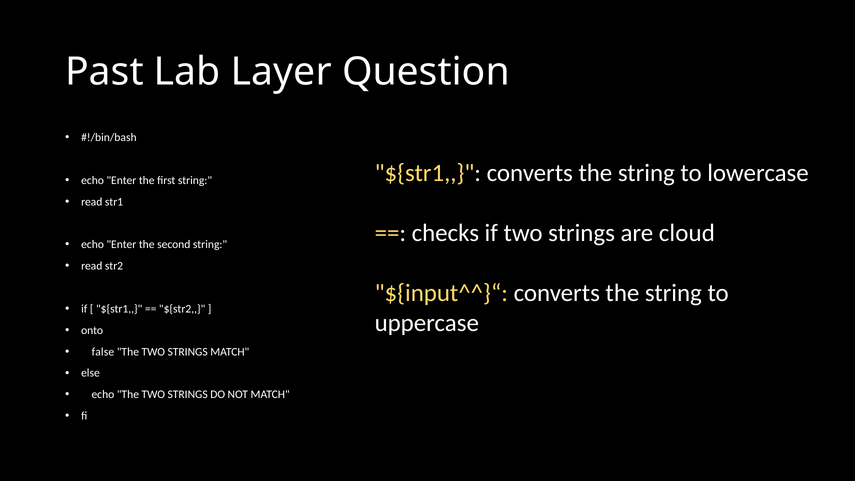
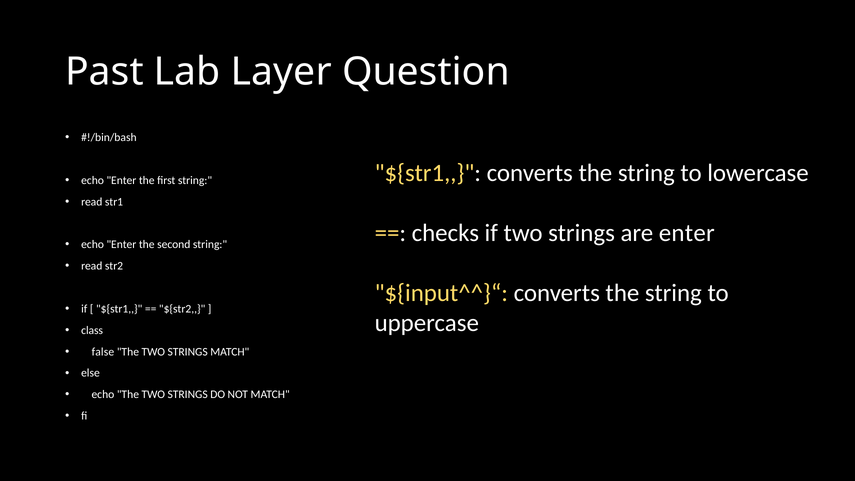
are cloud: cloud -> enter (687, 233)
onto: onto -> class (92, 330)
